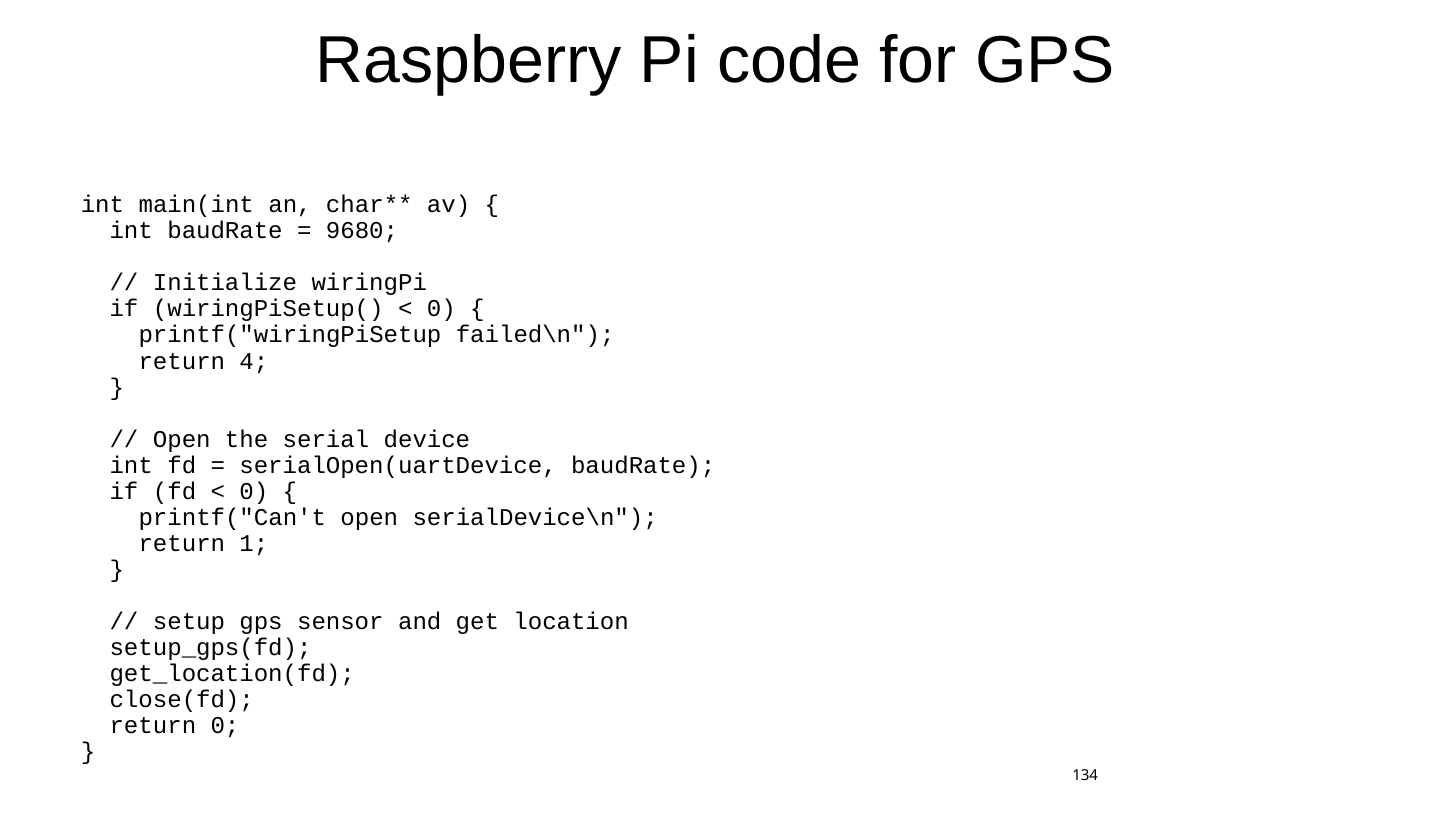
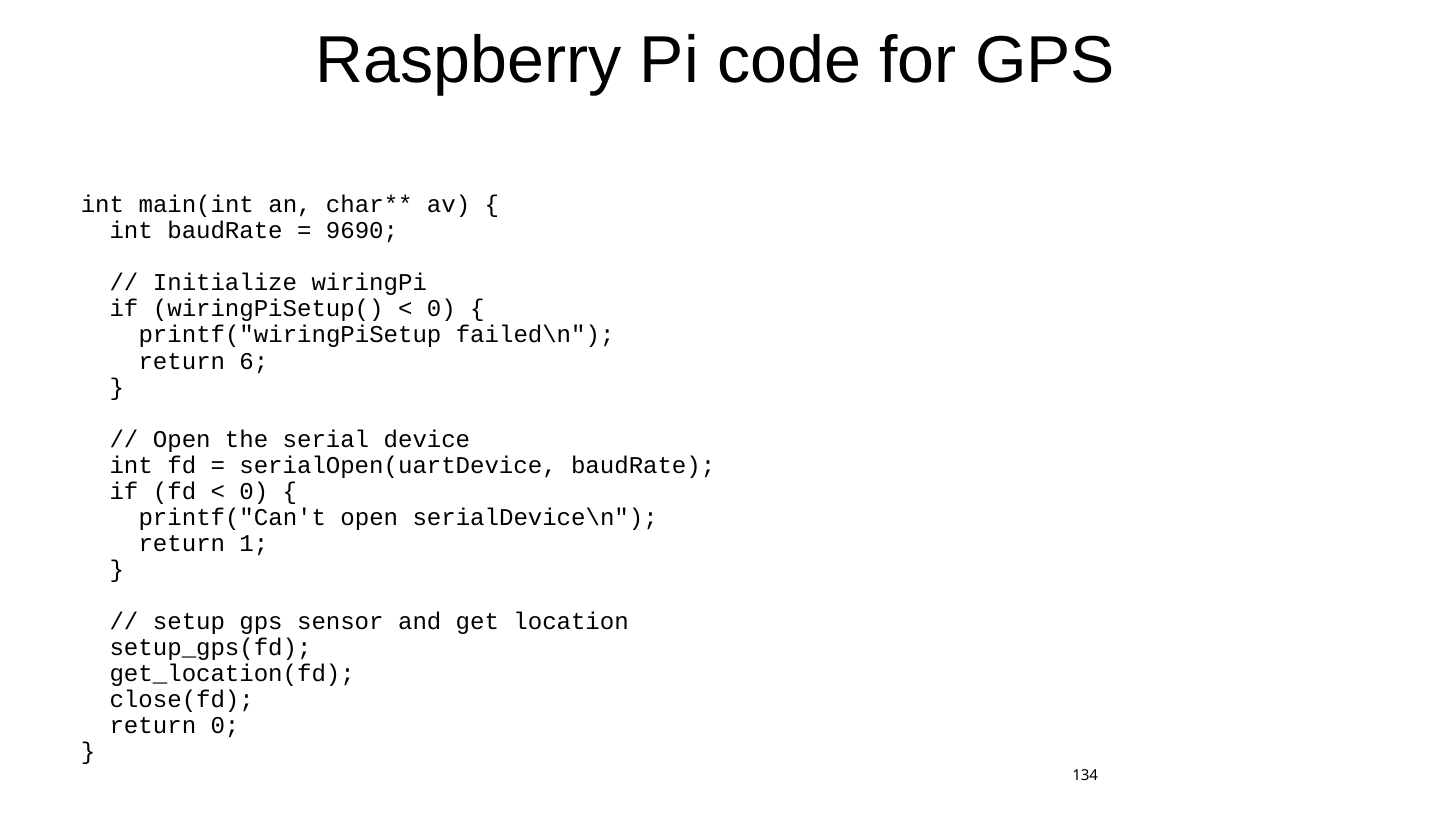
9680: 9680 -> 9690 (362, 231)
4: 4 -> 6 (254, 361)
